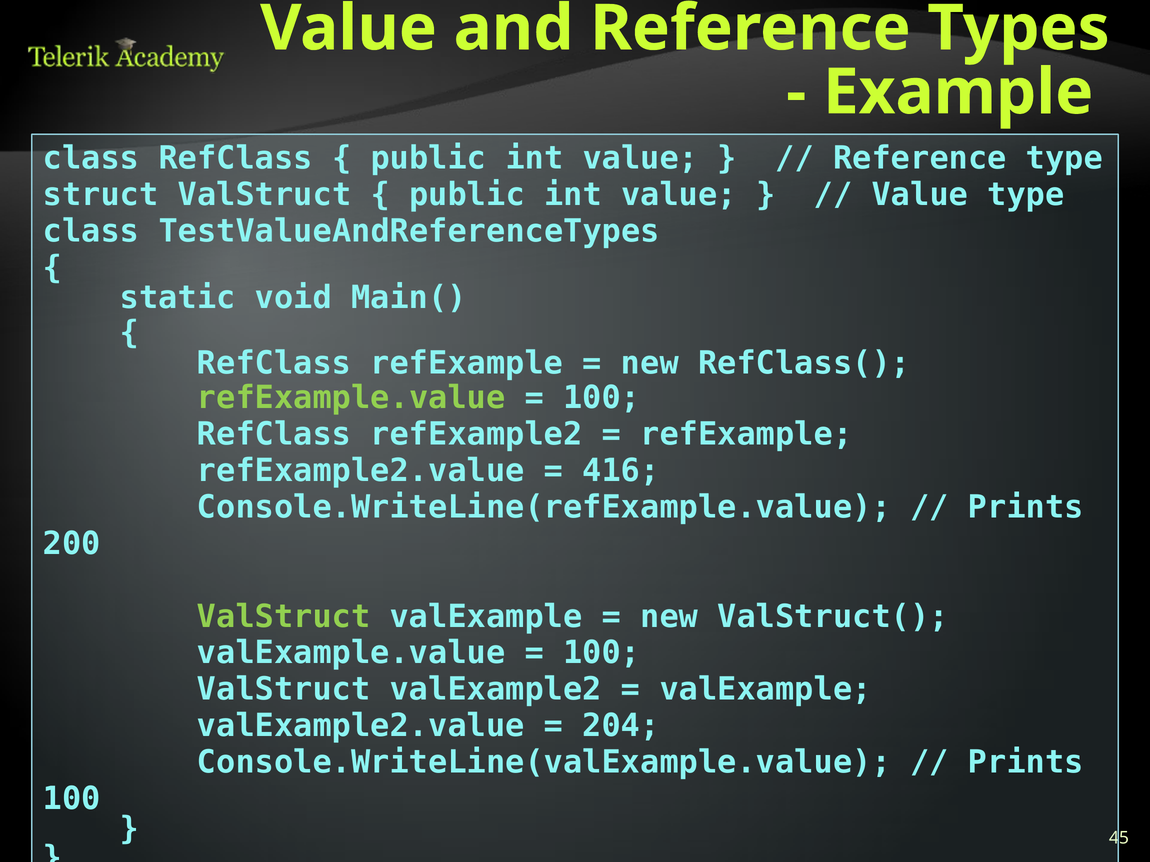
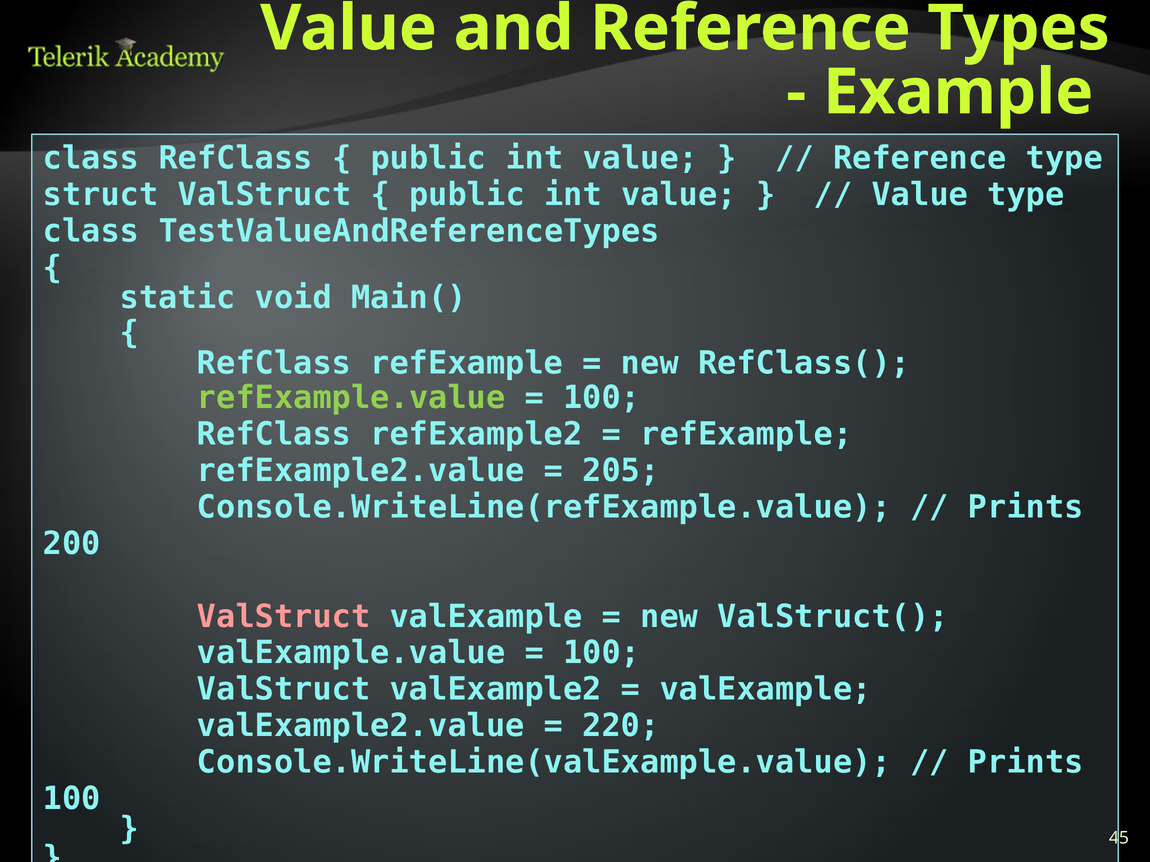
416: 416 -> 205 (621, 471)
ValStruct colour: light green -> pink (284, 617)
204: 204 -> 220 (621, 726)
